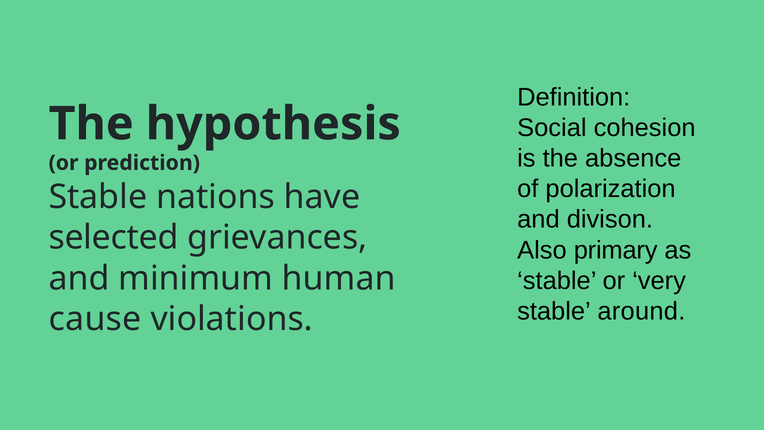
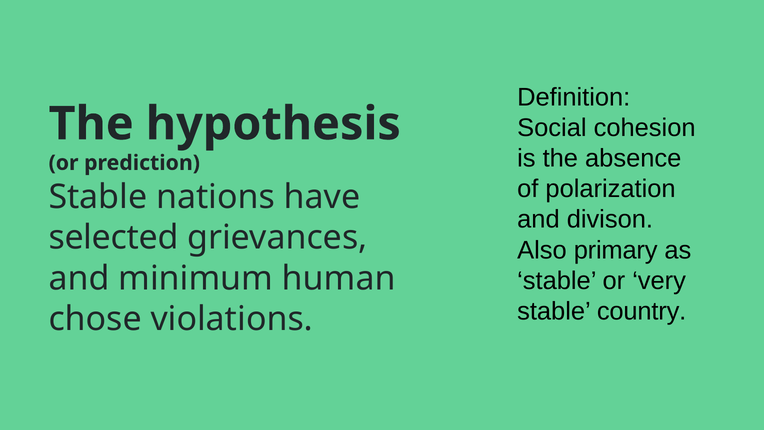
around: around -> country (642, 311)
cause: cause -> chose (95, 319)
